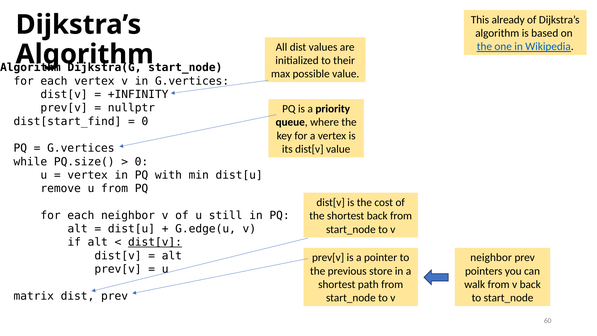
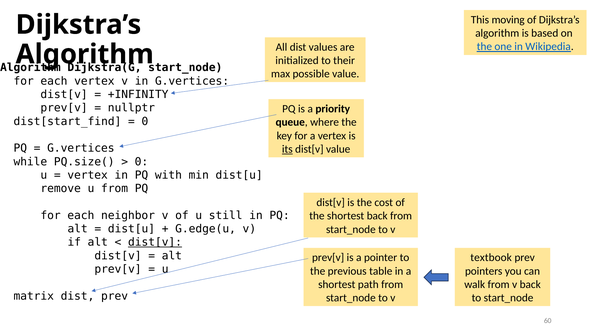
already: already -> moving (508, 20)
its underline: none -> present (287, 149)
neighbor: neighbor -> textbook (491, 257)
store: store -> table (381, 271)
